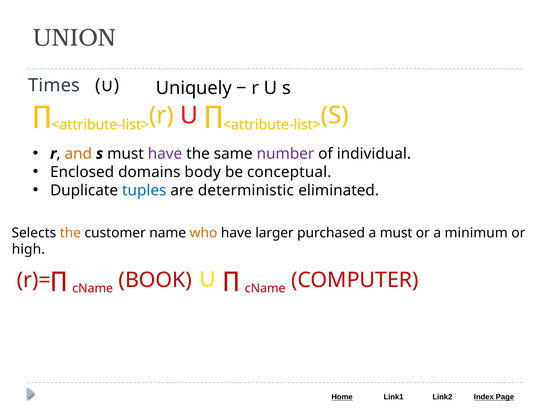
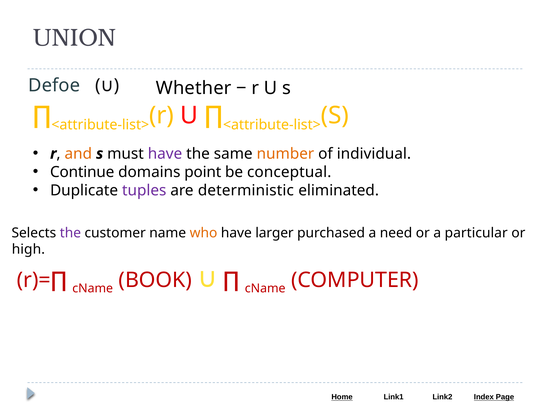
Uniquely: Uniquely -> Whether (194, 88)
Times: Times -> Defoe (54, 85)
number colour: purple -> orange (285, 154)
Enclosed: Enclosed -> Continue (82, 172)
body: body -> point (203, 172)
tuples colour: blue -> purple (144, 190)
the colour: orange -> purple (70, 233)
a must: must -> need (396, 233)
minimum: minimum -> particular (476, 233)
